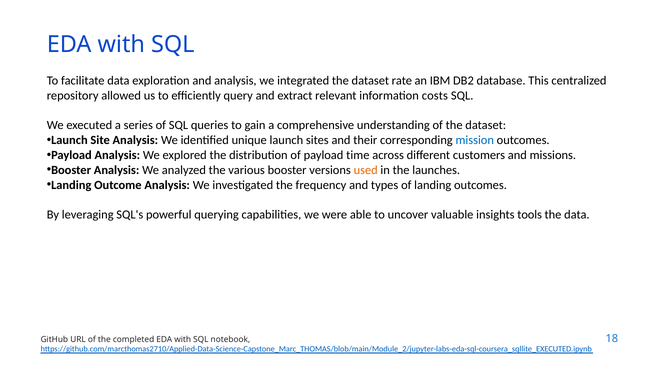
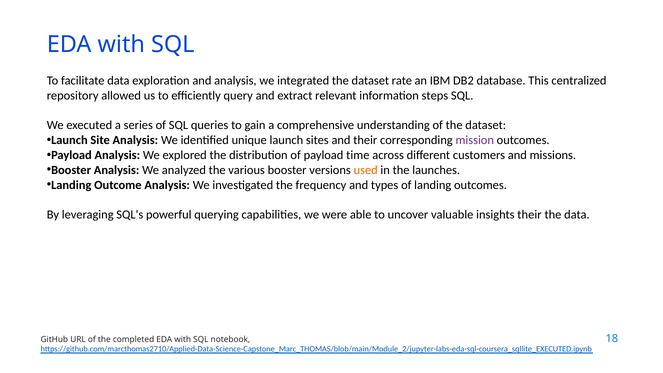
costs: costs -> steps (435, 95)
mission colour: blue -> purple (475, 140)
insights tools: tools -> their (530, 215)
